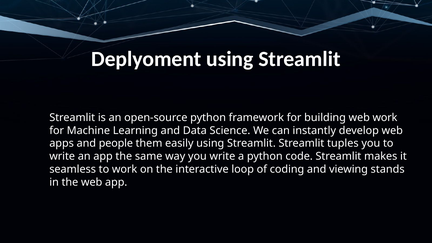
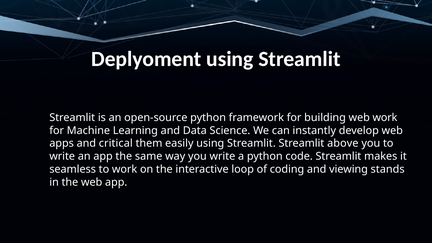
people: people -> critical (116, 143)
tuples: tuples -> above (343, 143)
